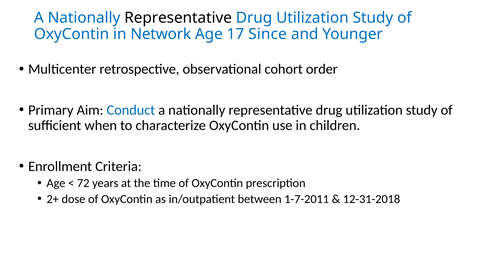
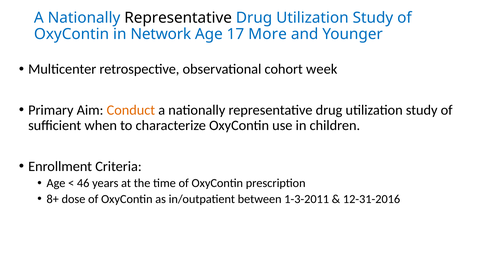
Since: Since -> More (268, 34)
order: order -> week (322, 69)
Conduct colour: blue -> orange (131, 110)
72: 72 -> 46 (83, 184)
2+: 2+ -> 8+ (53, 199)
1-7-2011: 1-7-2011 -> 1-3-2011 (307, 199)
12-31-2018: 12-31-2018 -> 12-31-2016 (372, 199)
